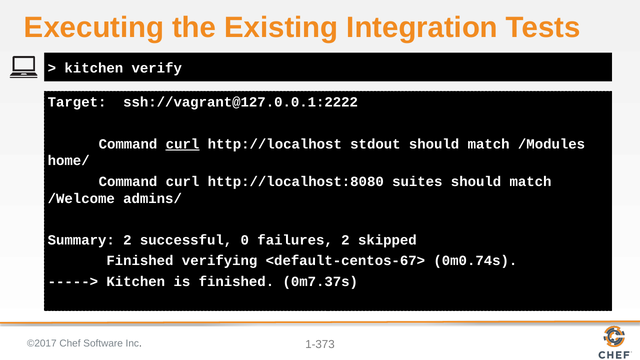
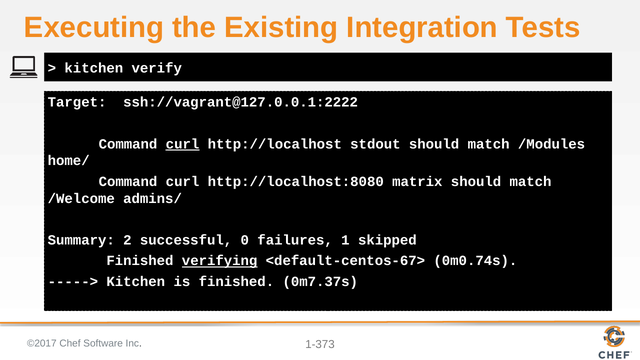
suites: suites -> matrix (417, 182)
failures 2: 2 -> 1 (345, 240)
verifying underline: none -> present (220, 261)
